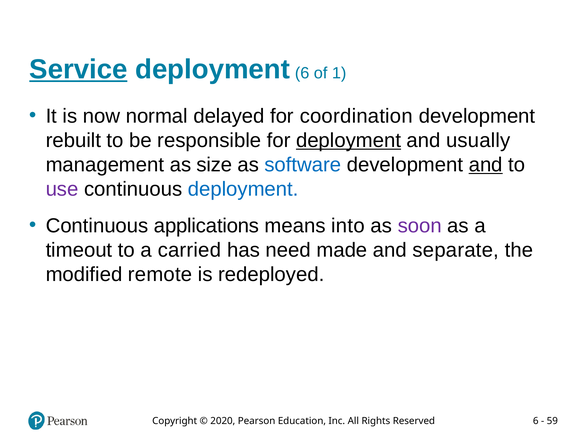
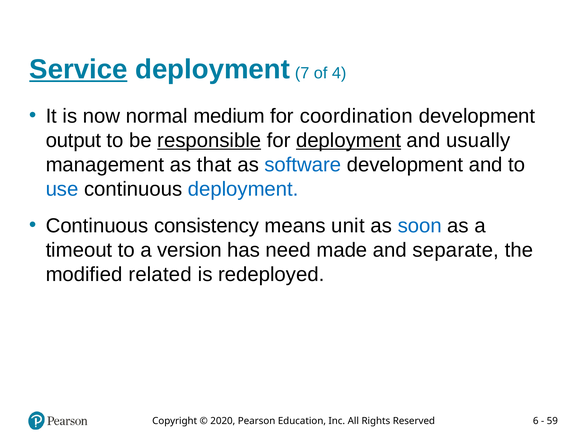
deployment 6: 6 -> 7 (302, 73)
1: 1 -> 4 (339, 73)
delayed: delayed -> medium (229, 116)
rebuilt: rebuilt -> output (73, 141)
responsible underline: none -> present (209, 141)
size: size -> that (214, 165)
and underline: present -> none (486, 165)
use colour: purple -> blue (62, 189)
applications: applications -> consistency (207, 226)
into: into -> unit (348, 226)
soon colour: purple -> blue (420, 226)
carried: carried -> version (190, 250)
remote: remote -> related (160, 275)
